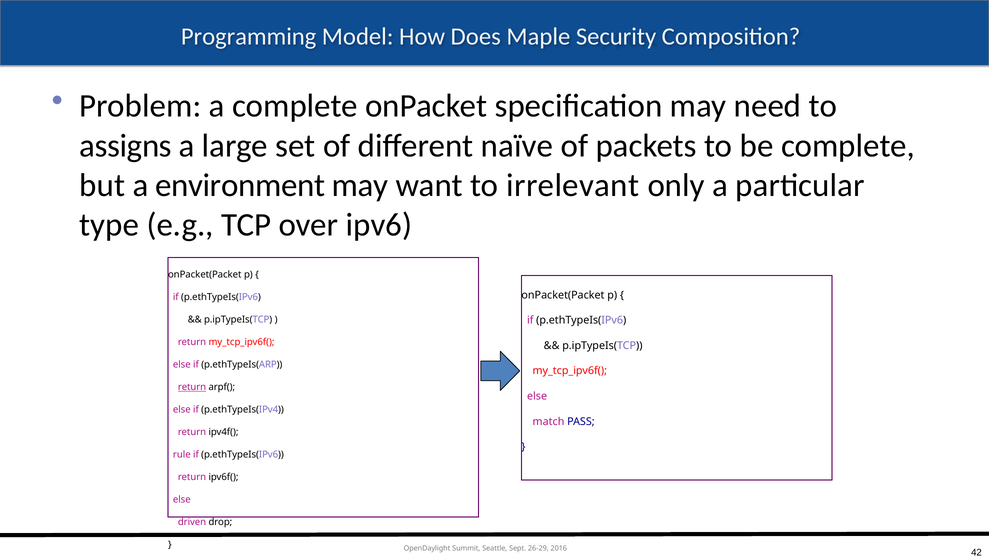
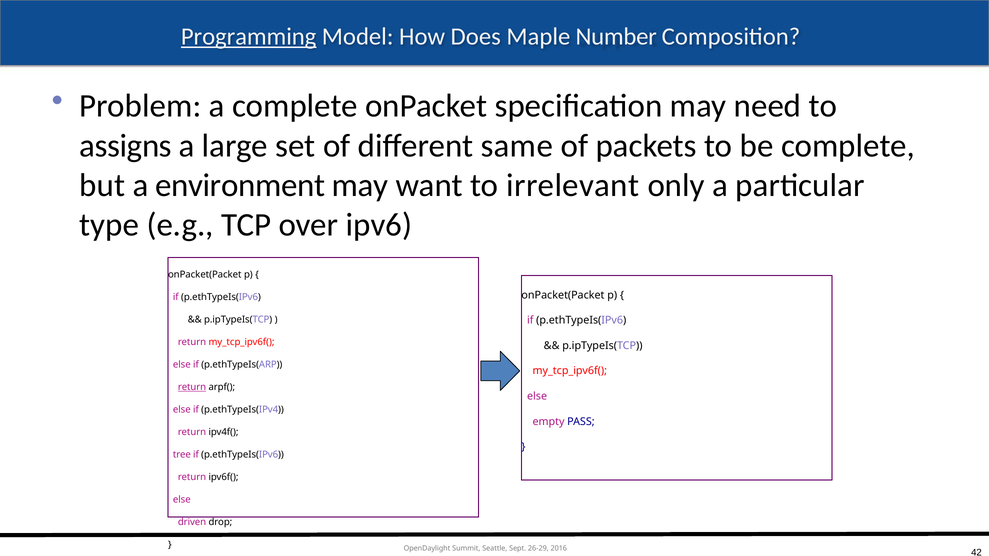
Programming underline: none -> present (249, 36)
Security: Security -> Number (616, 36)
naïve: naïve -> same (517, 146)
match: match -> empty (549, 422)
rule: rule -> tree (182, 455)
